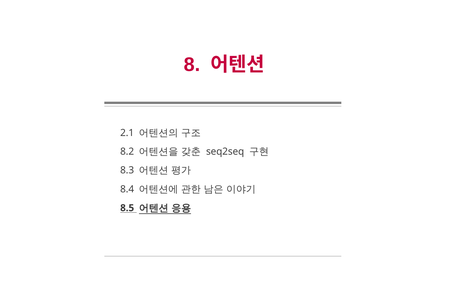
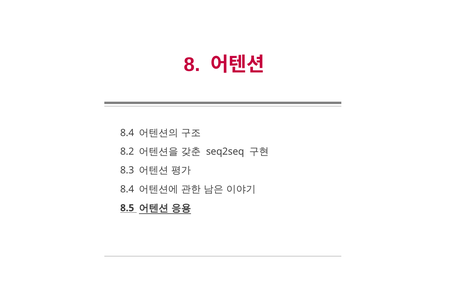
2.1: 2.1 -> 8.4 (127, 133)
